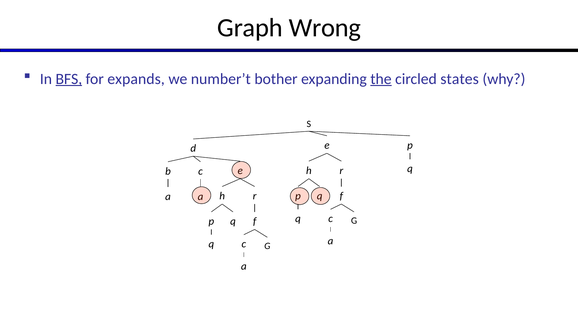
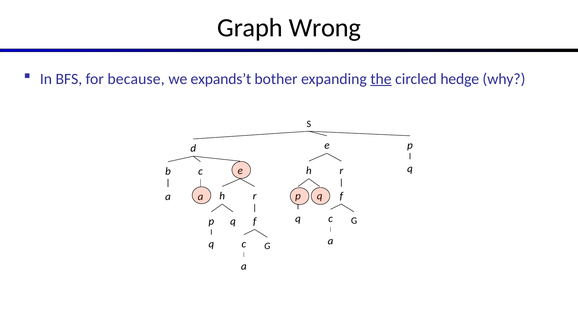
BFS underline: present -> none (69, 79)
expands: expands -> because (136, 79)
number’t: number’t -> expands’t (221, 79)
states: states -> hedge (460, 79)
